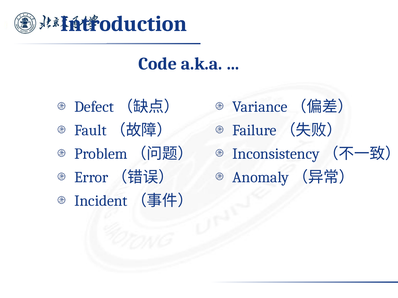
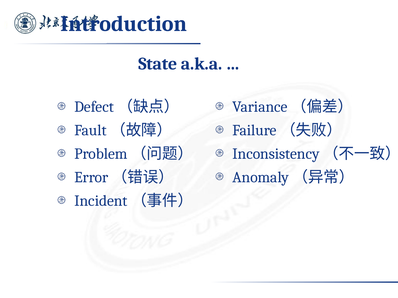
Code: Code -> State (158, 64)
